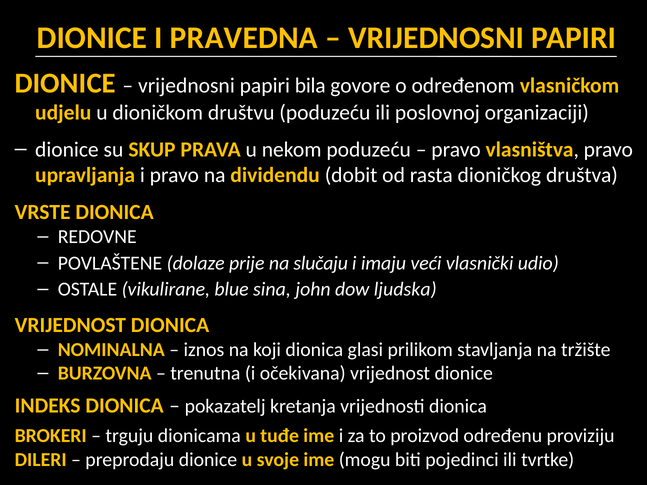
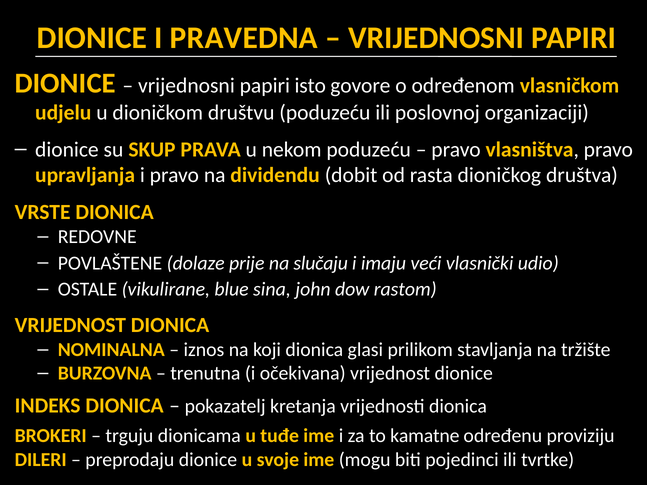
bila: bila -> isto (310, 86)
ljudska: ljudska -> rastom (405, 290)
proizvod: proizvod -> kamatne (425, 436)
